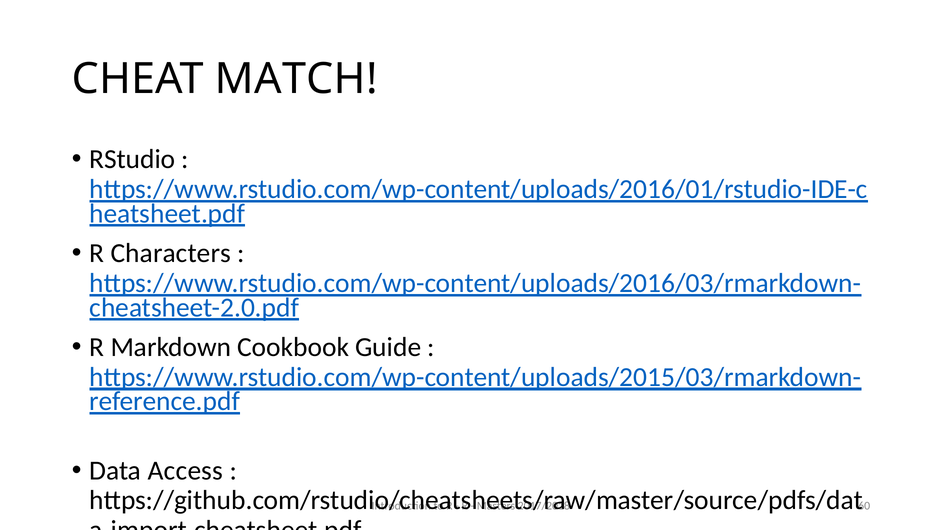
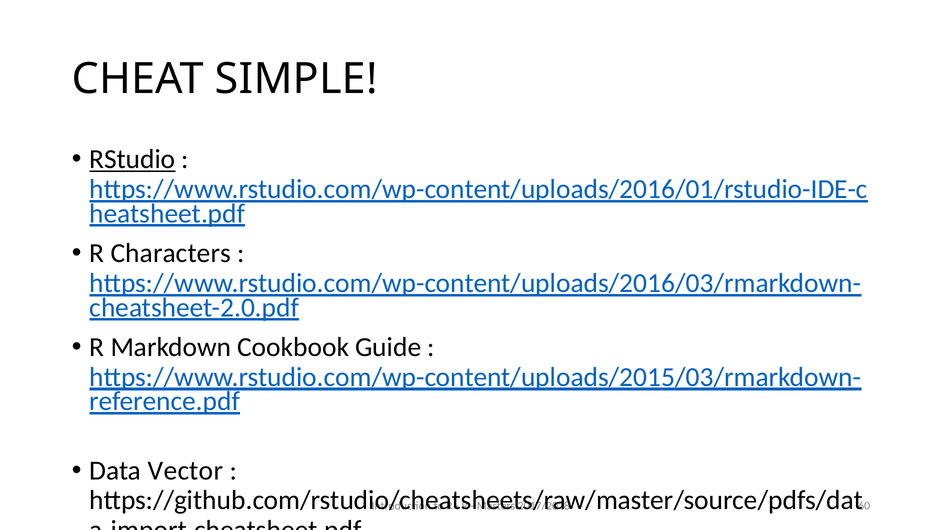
MATCH: MATCH -> SIMPLE (296, 79)
RStudio underline: none -> present (132, 159)
Access: Access -> Vector (185, 471)
